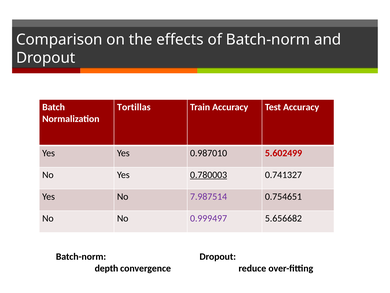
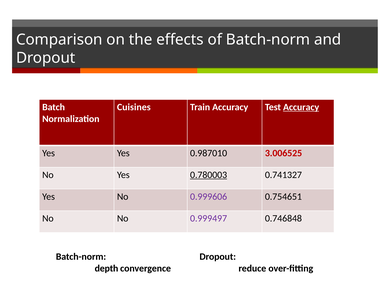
Tortillas: Tortillas -> Cuisines (134, 107)
Accuracy underline: none -> present (301, 107)
5.602499: 5.602499 -> 3.006525 (284, 153)
7.987514: 7.987514 -> 0.999606 (209, 196)
5.656682: 5.656682 -> 0.746848 (283, 218)
